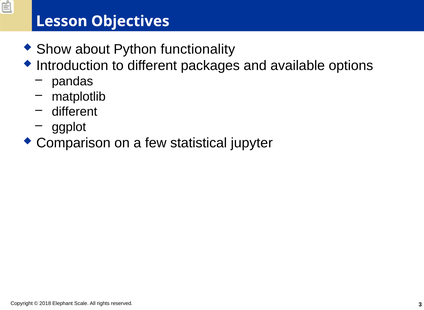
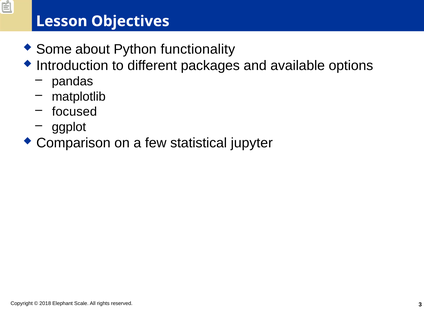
Show: Show -> Some (54, 49)
different: different -> focused (74, 112)
